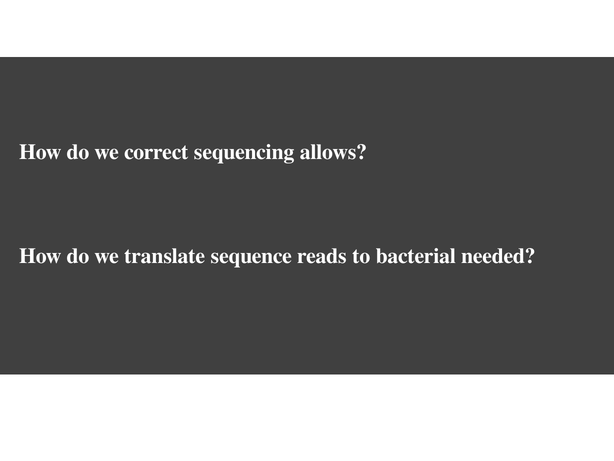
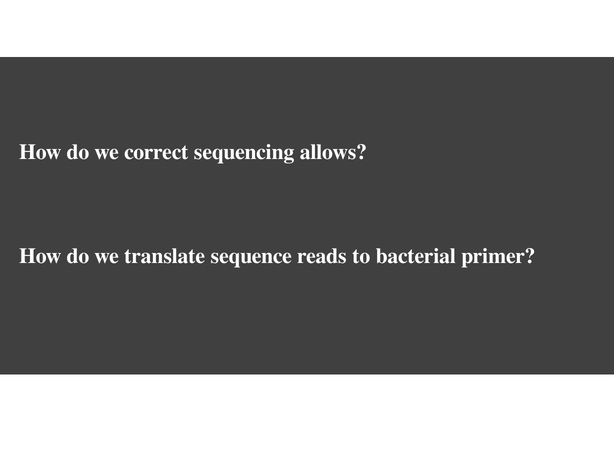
needed: needed -> primer (498, 256)
